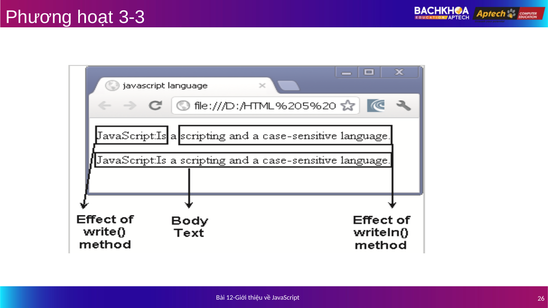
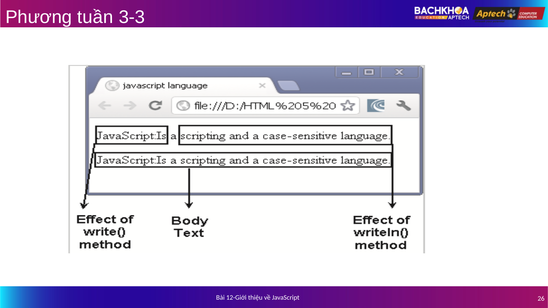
hoạt: hoạt -> tuần (95, 17)
